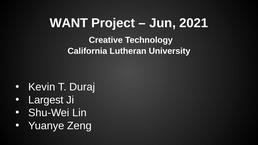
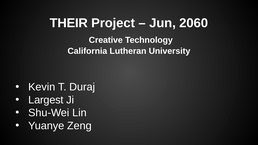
WANT: WANT -> THEIR (69, 23)
2021: 2021 -> 2060 (194, 23)
